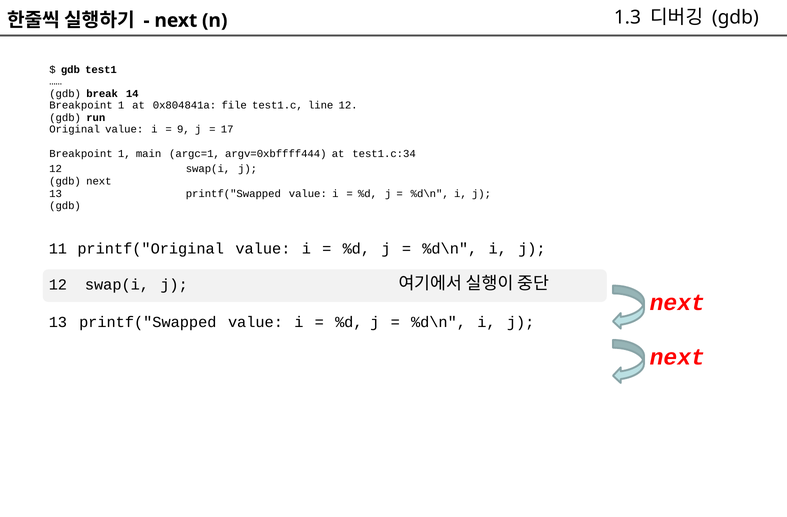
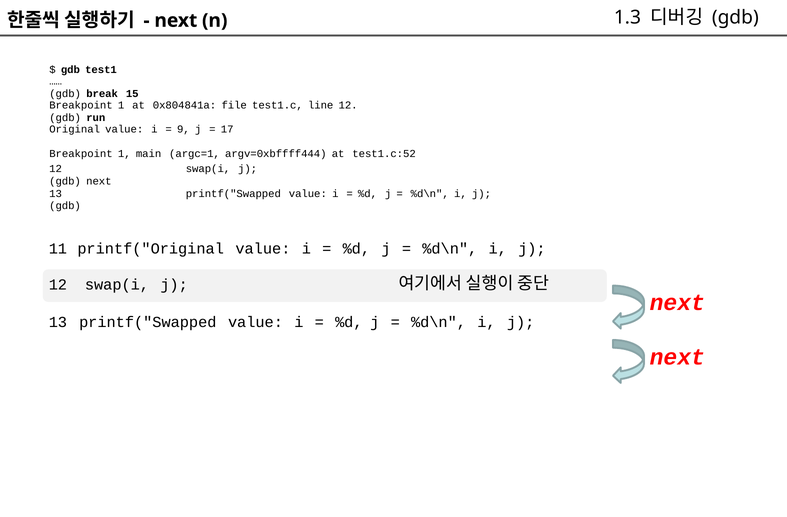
14: 14 -> 15 (132, 94)
test1.c:34: test1.c:34 -> test1.c:52 (384, 154)
